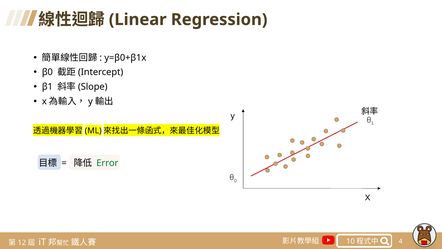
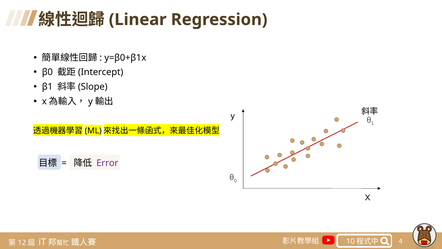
Error colour: green -> purple (107, 163)
